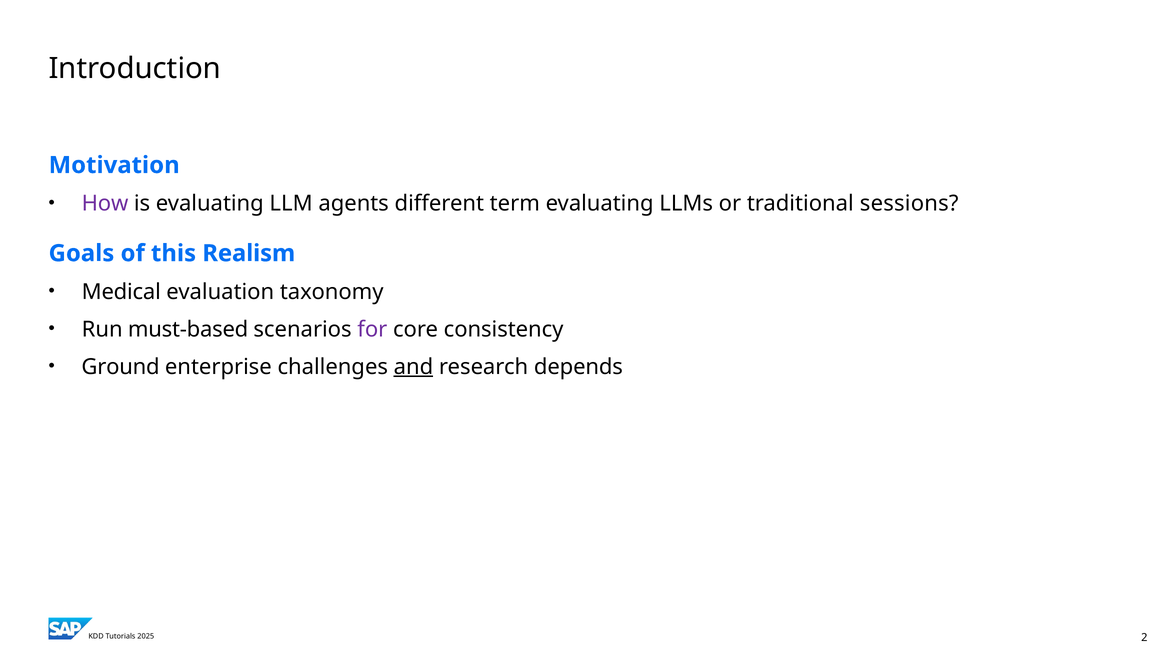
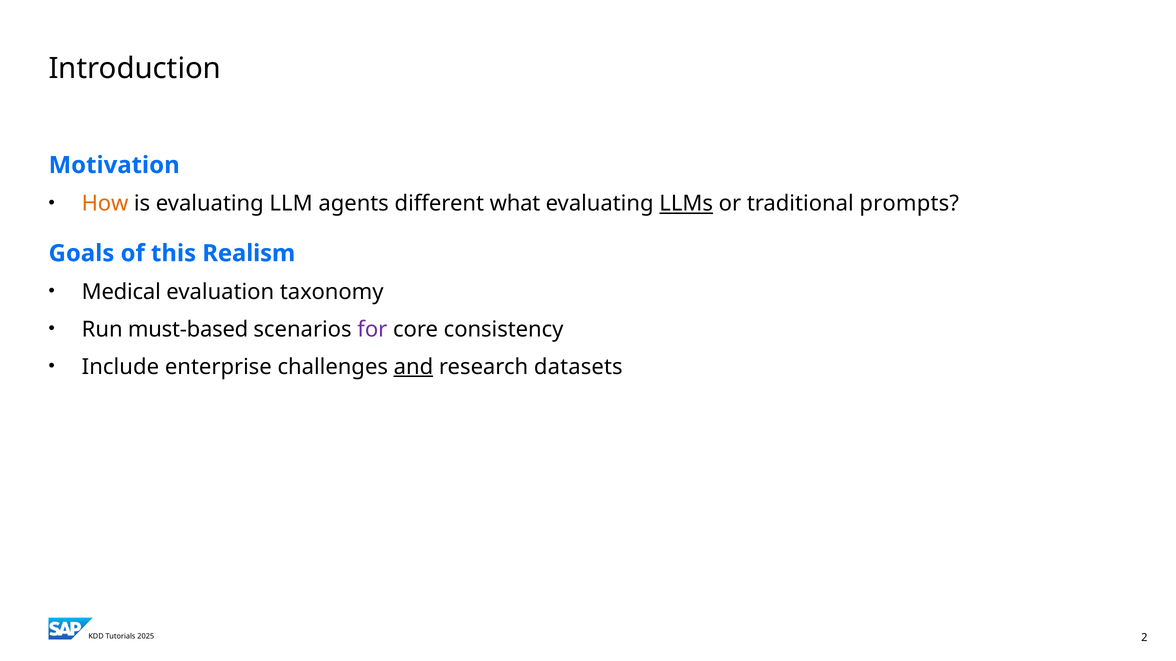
How colour: purple -> orange (105, 204)
term: term -> what (515, 204)
LLMs underline: none -> present (686, 204)
sessions: sessions -> prompts (909, 204)
Ground: Ground -> Include (120, 367)
depends: depends -> datasets (578, 367)
